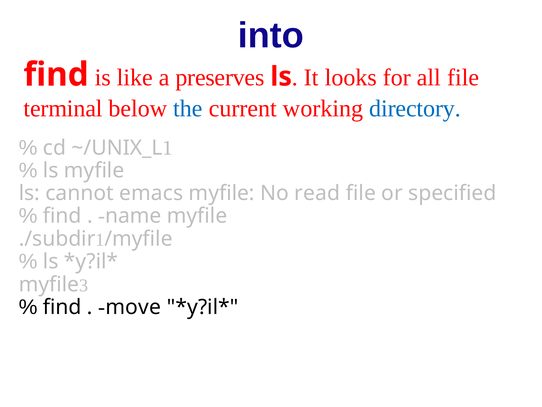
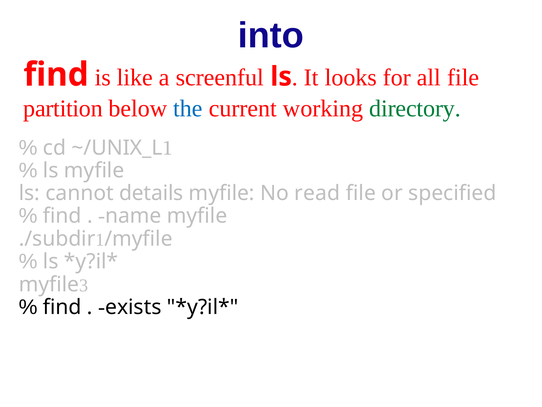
preserves: preserves -> screenful (220, 78)
terminal: terminal -> partition (63, 108)
directory colour: blue -> green (415, 108)
emacs: emacs -> details (151, 193)
move: move -> exists (133, 307)
